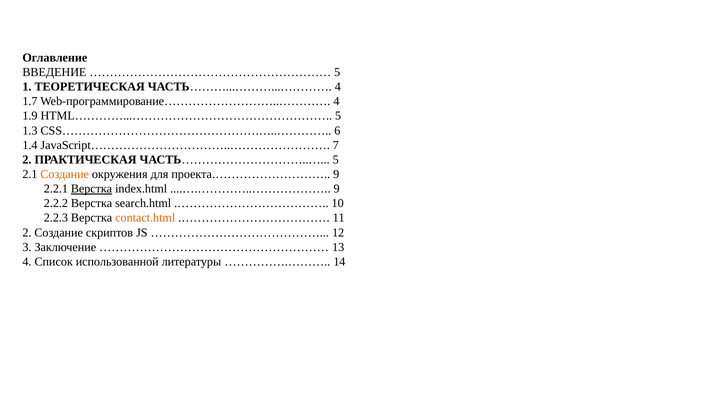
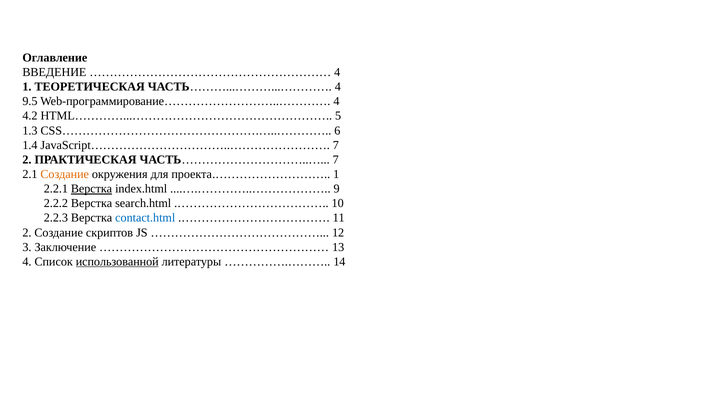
5: 5 -> 4 (337, 72)
1.7: 1.7 -> 9.5 (30, 101)
1.9: 1.9 -> 4.2 (30, 116)
ЧАСТЬ…………………………..… 5: 5 -> 7 (336, 159)
проекта.……………………… 9: 9 -> 1 (336, 174)
contact.html colour: orange -> blue (145, 218)
использованной underline: none -> present (117, 261)
